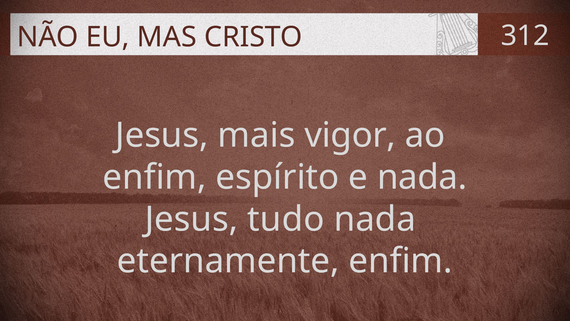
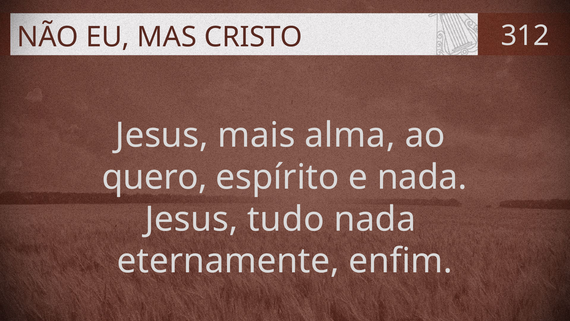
vigor: vigor -> alma (350, 135)
enfim: enfim -> quero (155, 177)
